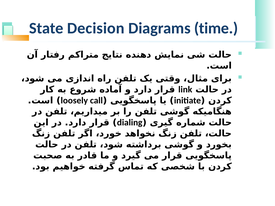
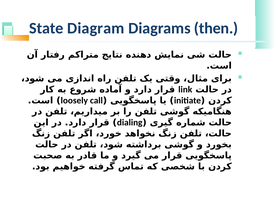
Decision: Decision -> Diagram (96, 28)
time: time -> then (216, 28)
